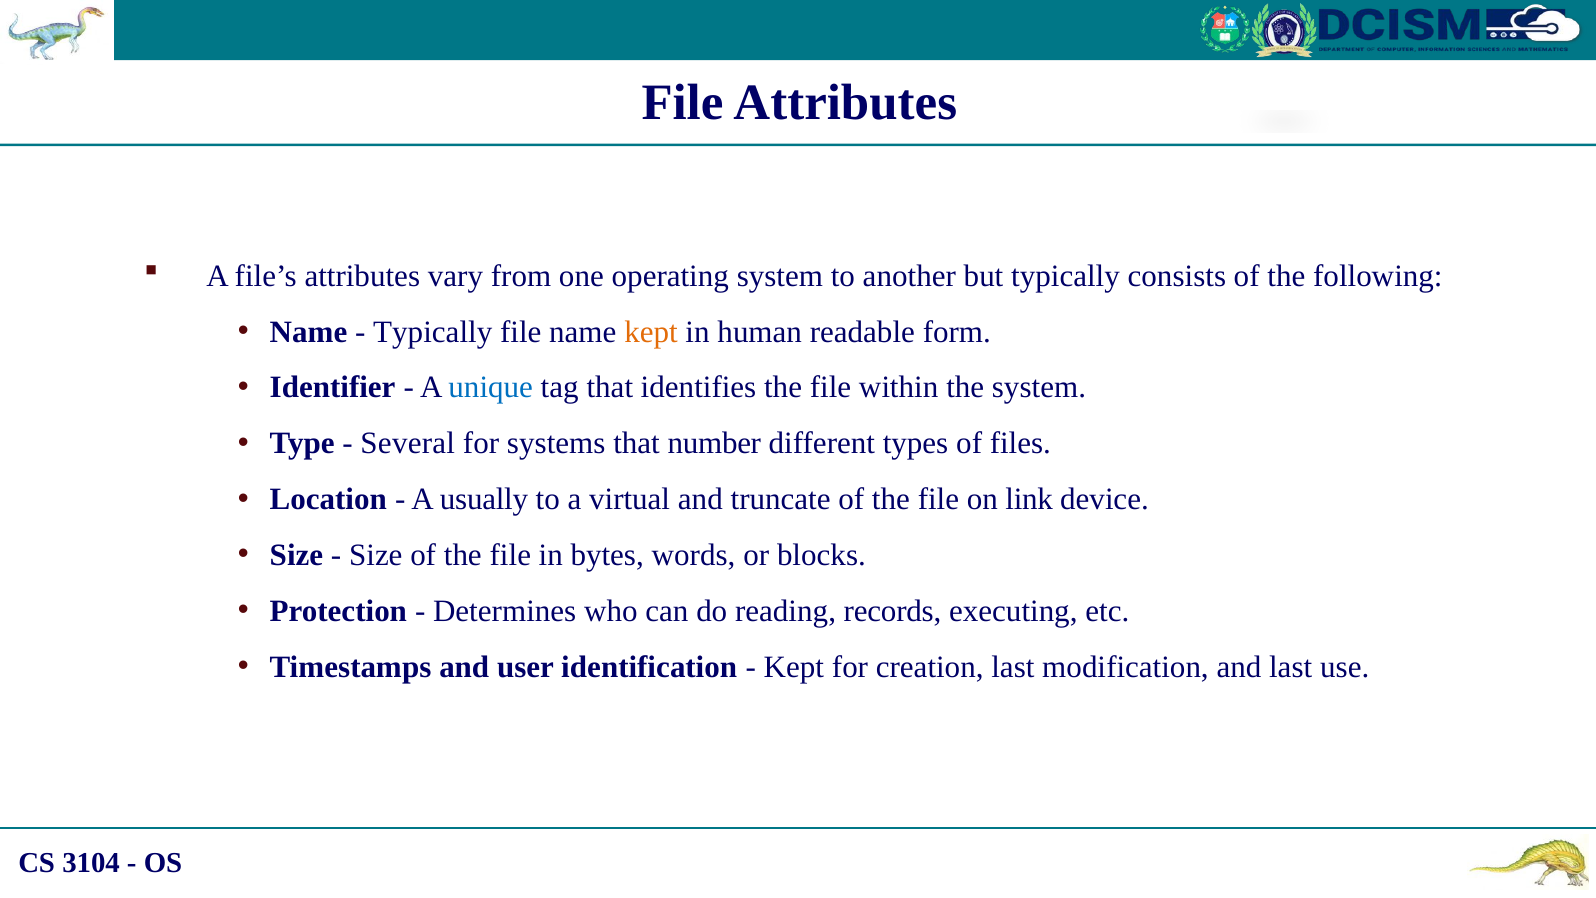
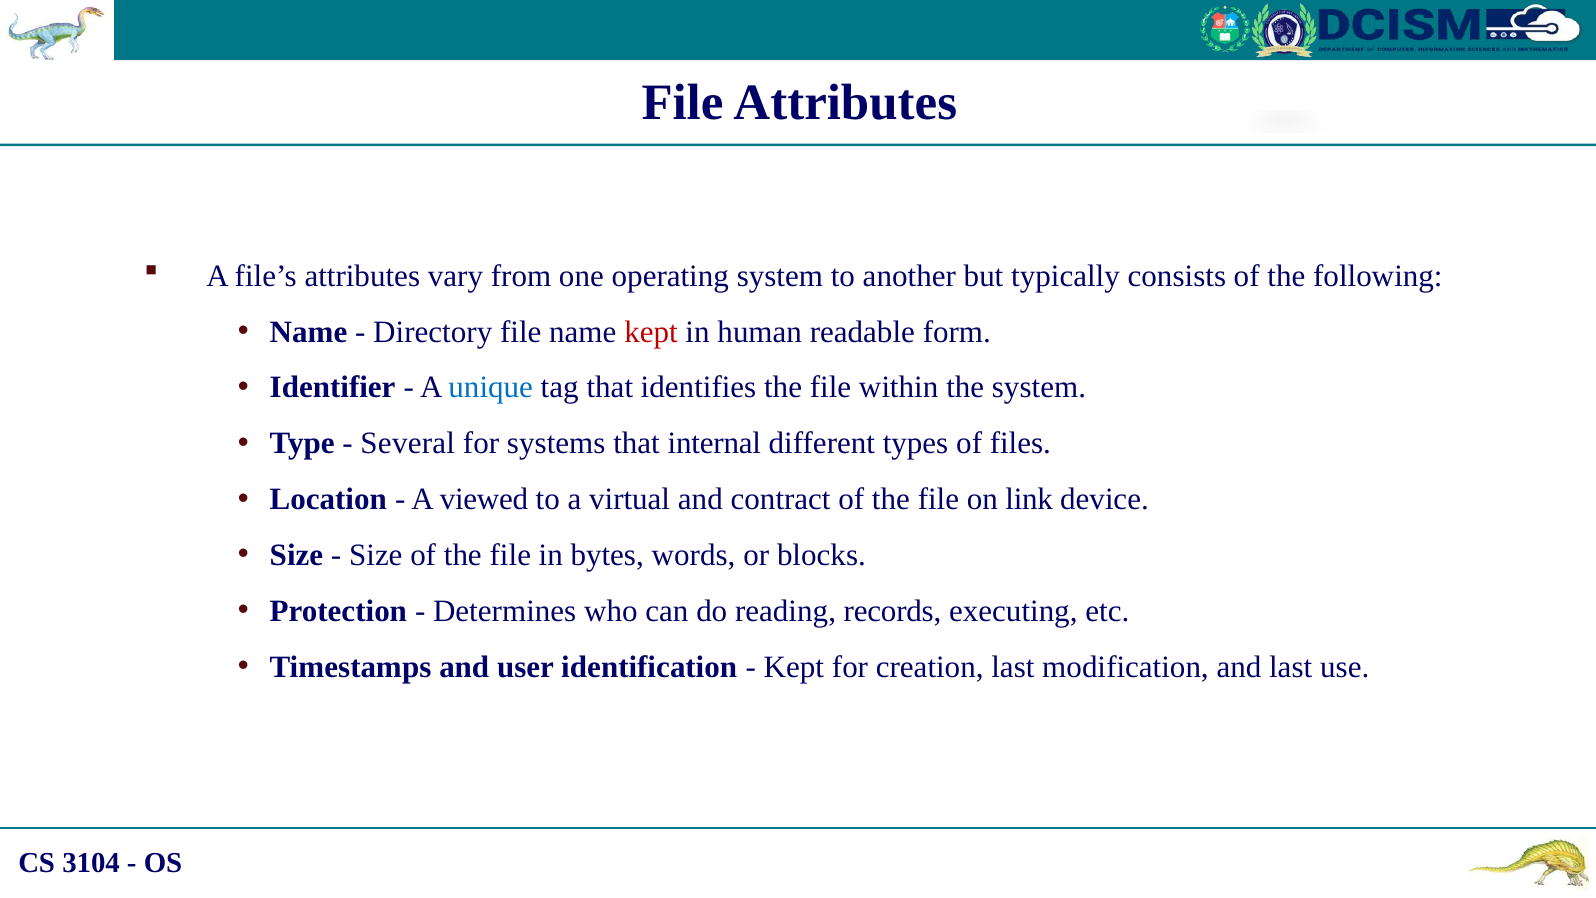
Typically: Typically -> Directory (433, 332)
kept colour: orange -> red (651, 332)
number: number -> internal (714, 443)
usually: usually -> viewed (484, 499)
truncate: truncate -> contract (781, 499)
